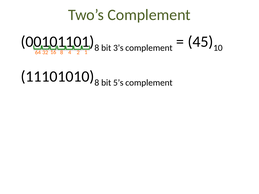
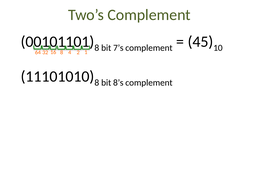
3’s: 3’s -> 7’s (118, 48)
5’s: 5’s -> 8’s (118, 83)
